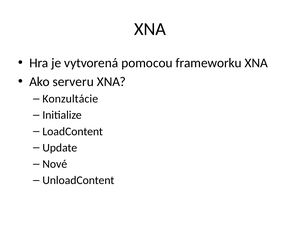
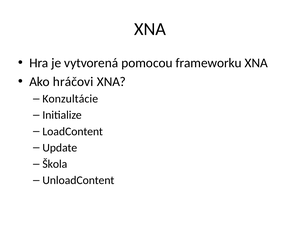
serveru: serveru -> hráčovi (73, 82)
Nové: Nové -> Škola (55, 164)
